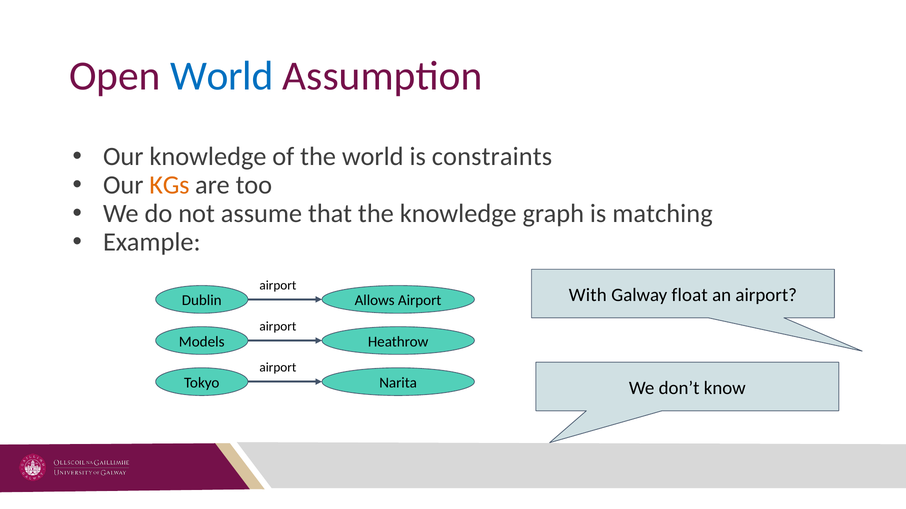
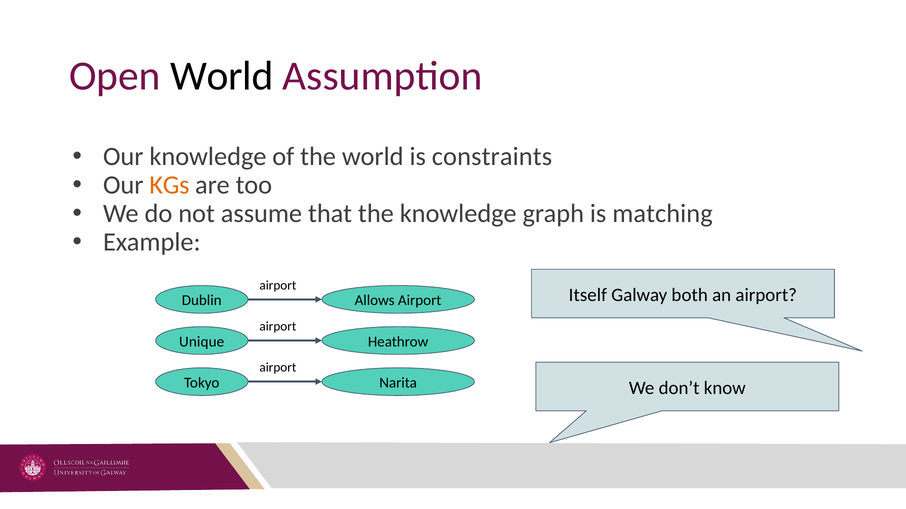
World colour: blue -> black (222, 76)
With: With -> Itself (588, 295)
float: float -> both (690, 295)
Models: Models -> Unique (202, 342)
